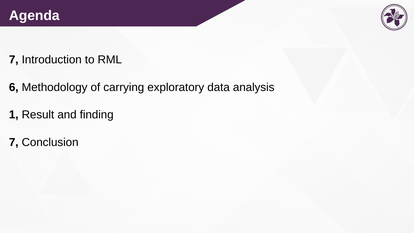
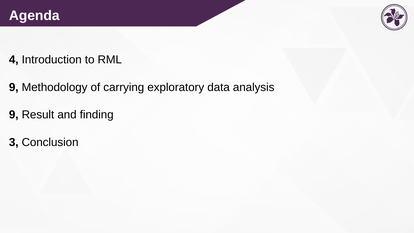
7: 7 -> 4 (14, 60)
6: 6 -> 9 (14, 87)
1: 1 -> 9 (14, 115)
7: 7 -> 3 (14, 142)
